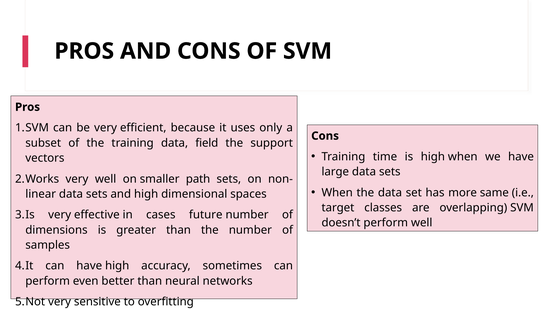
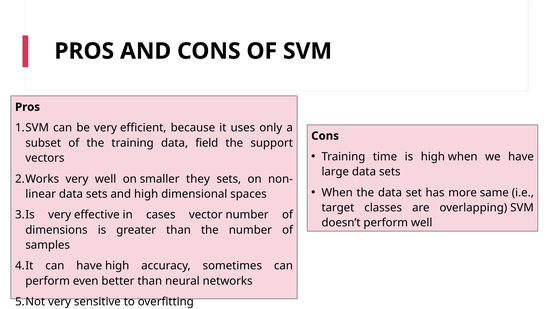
path: path -> they (198, 179)
future: future -> vector (206, 215)
